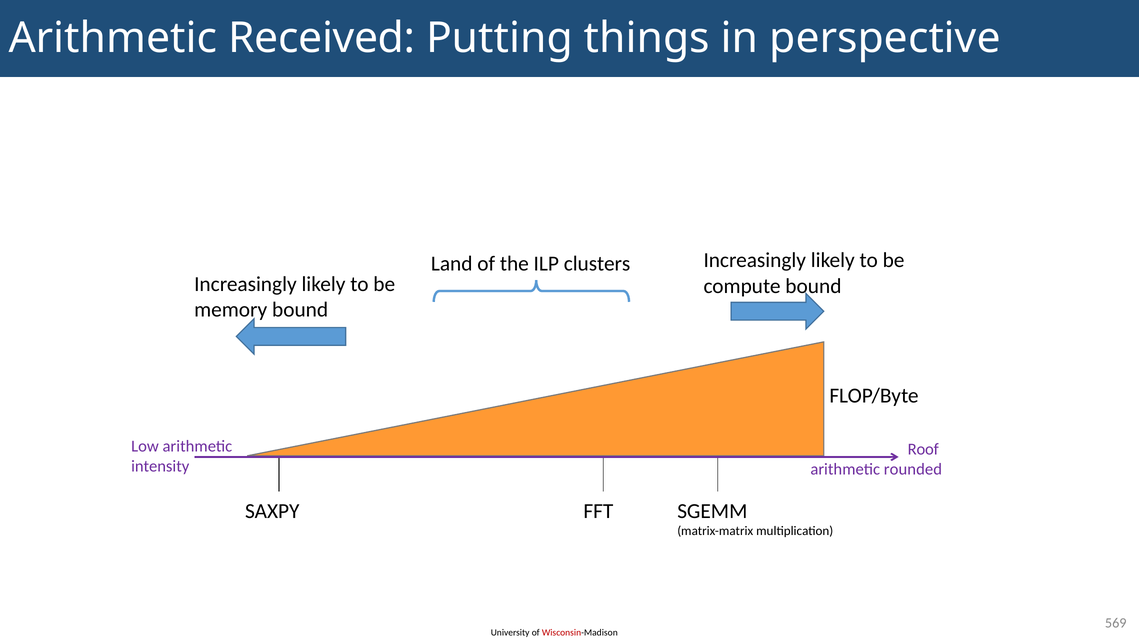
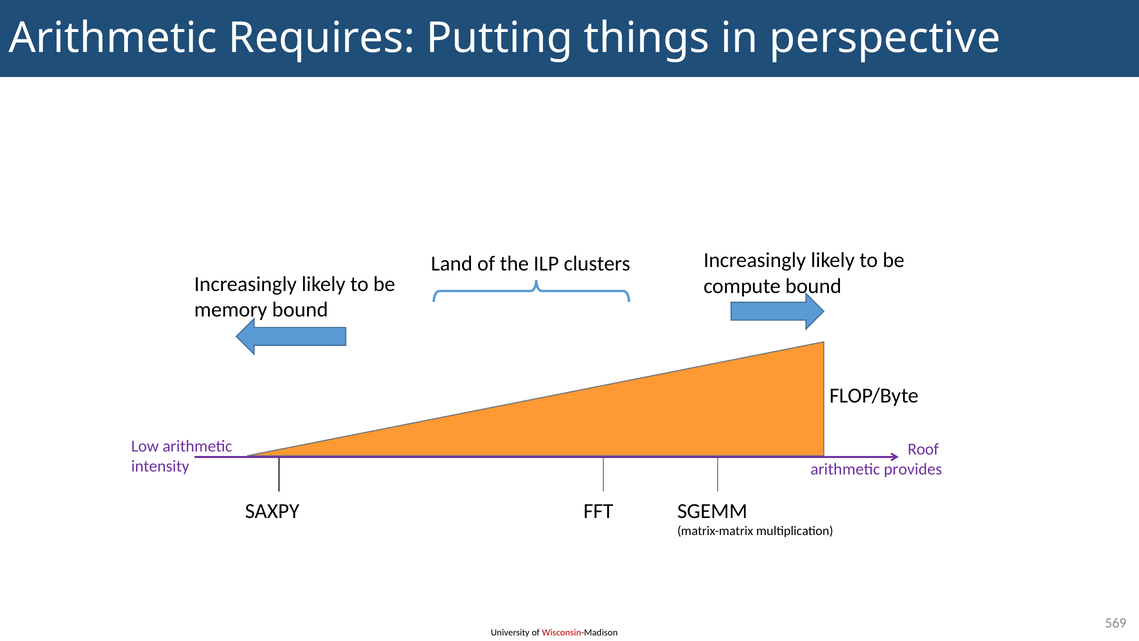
Received: Received -> Requires (322, 38)
rounded: rounded -> provides (913, 469)
